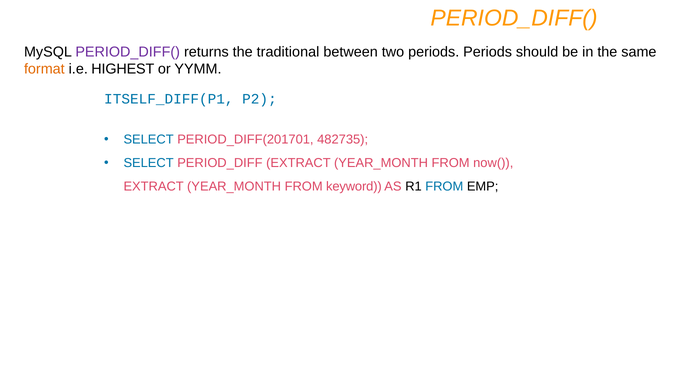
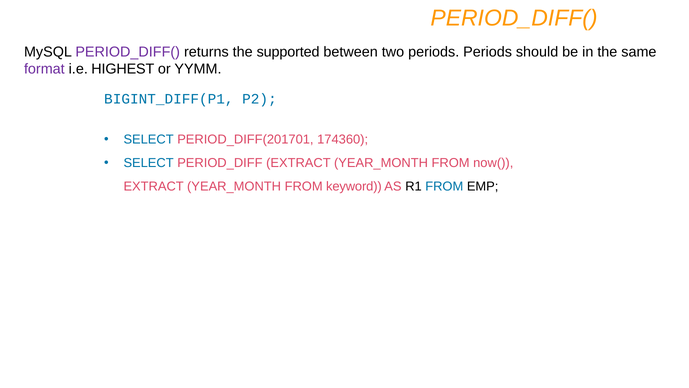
traditional: traditional -> supported (288, 52)
format colour: orange -> purple (44, 69)
ITSELF_DIFF(P1: ITSELF_DIFF(P1 -> BIGINT_DIFF(P1 (169, 99)
482735: 482735 -> 174360 (343, 140)
